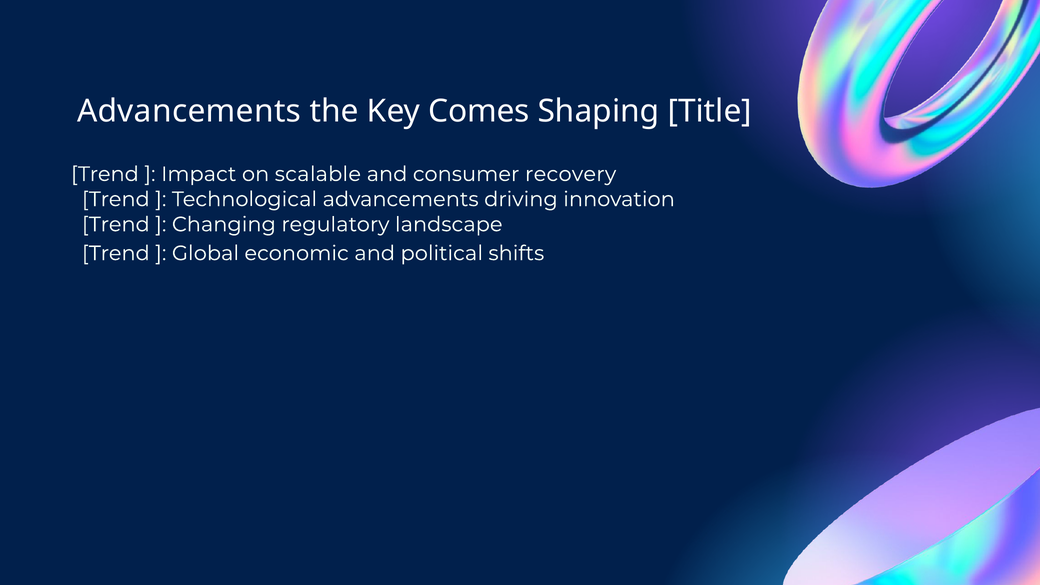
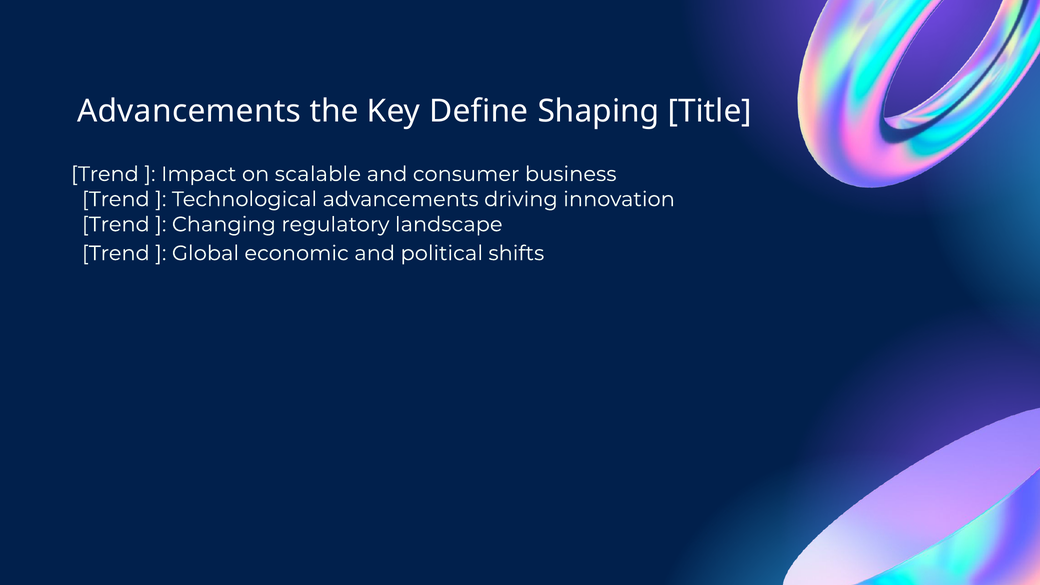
Comes: Comes -> Define (479, 112)
recovery: recovery -> business (571, 174)
